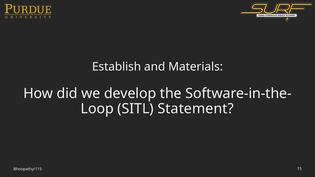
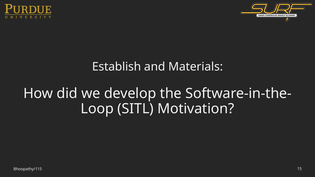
Statement: Statement -> Motivation (196, 109)
